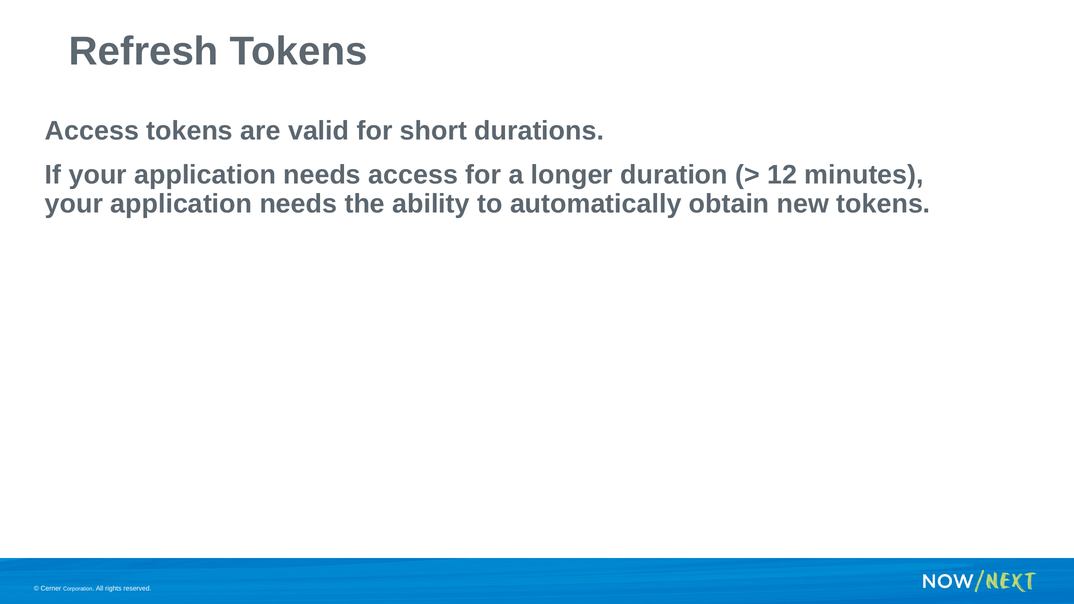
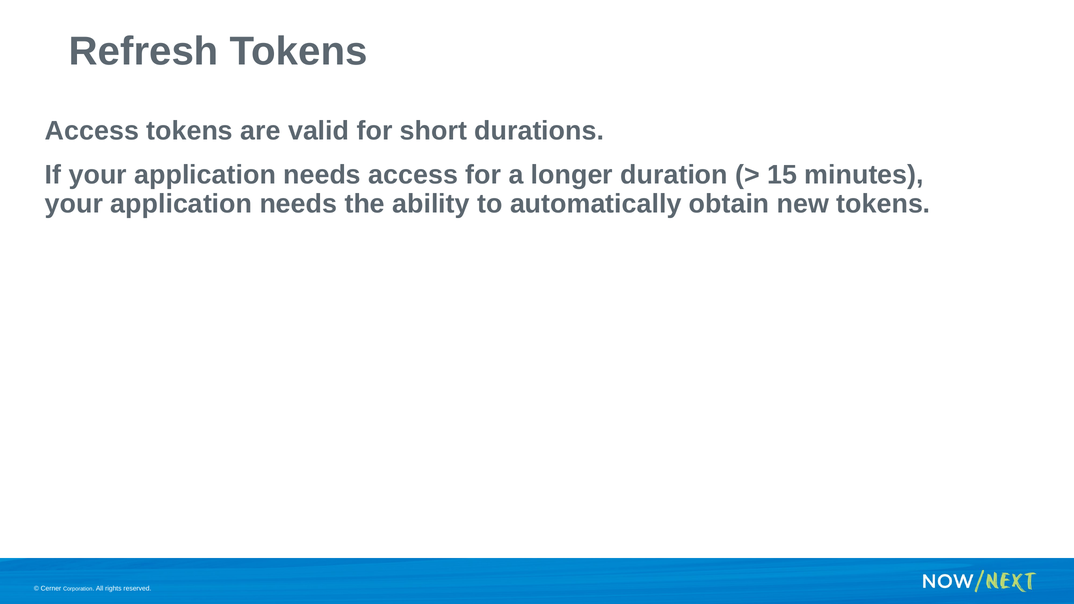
12: 12 -> 15 (782, 175)
